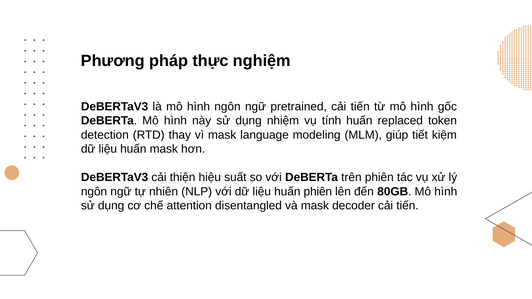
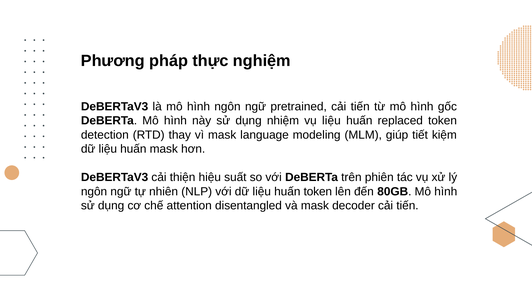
vụ tính: tính -> liệu (331, 121)
huấn phiên: phiên -> token (318, 192)
